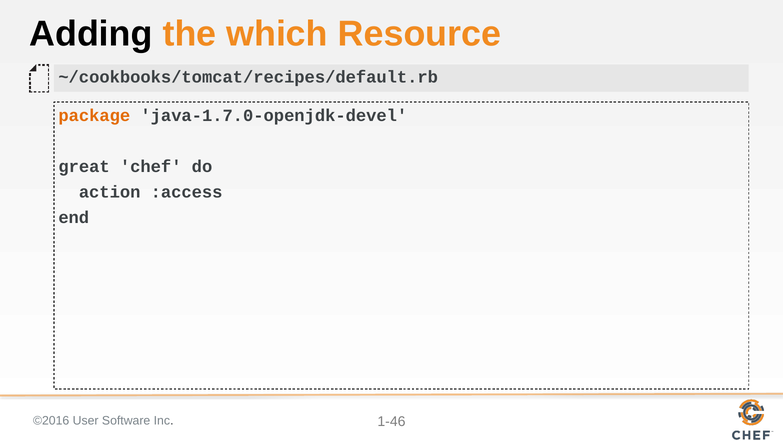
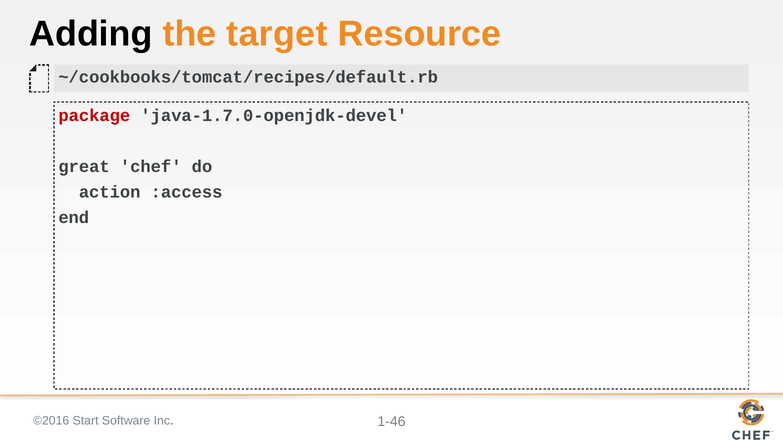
which: which -> target (277, 34)
package colour: orange -> red (94, 116)
User: User -> Start (86, 420)
